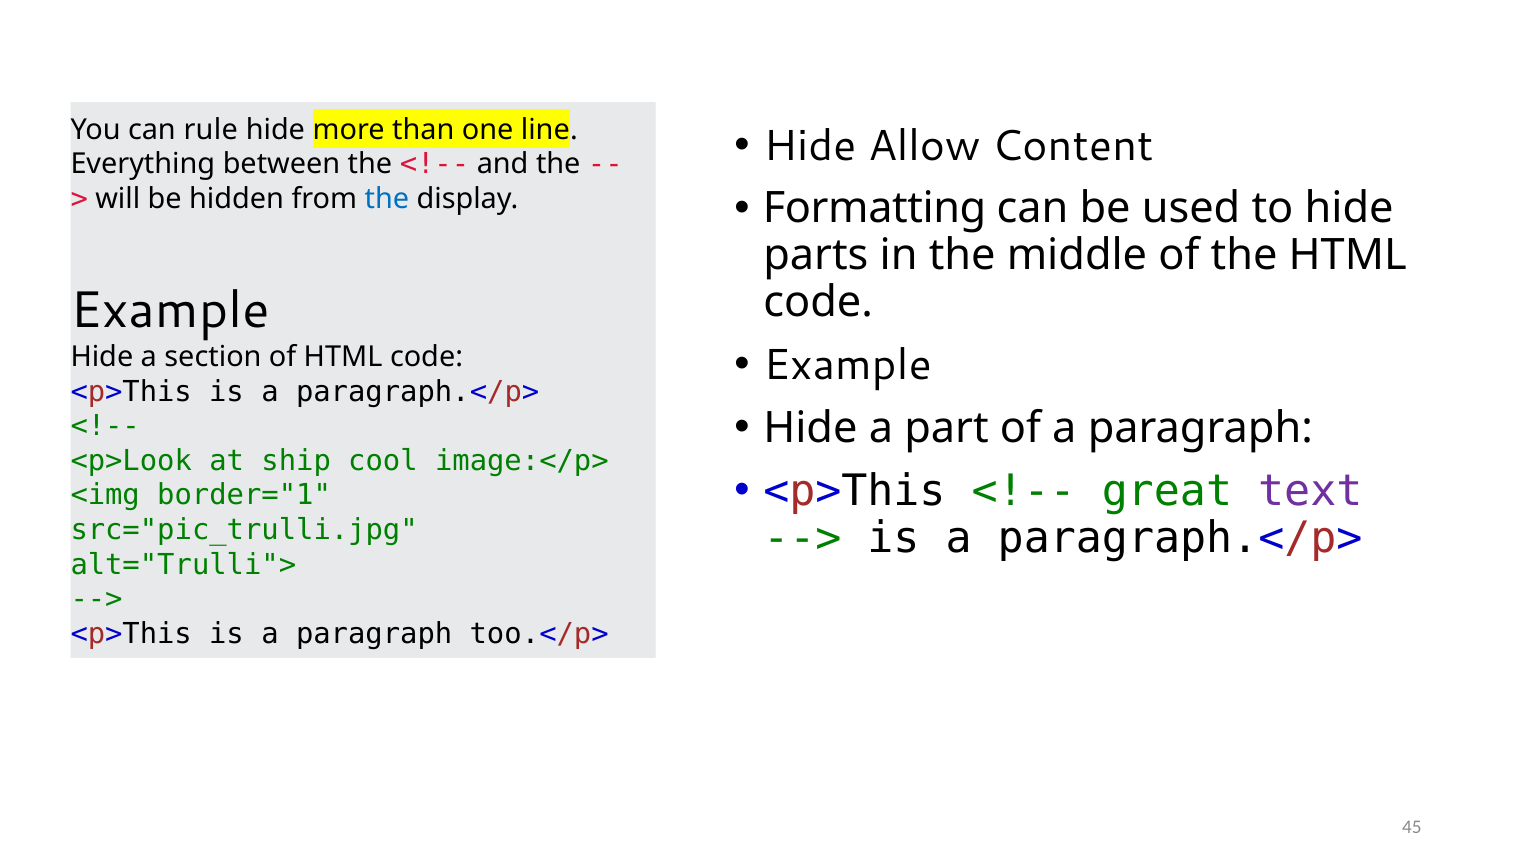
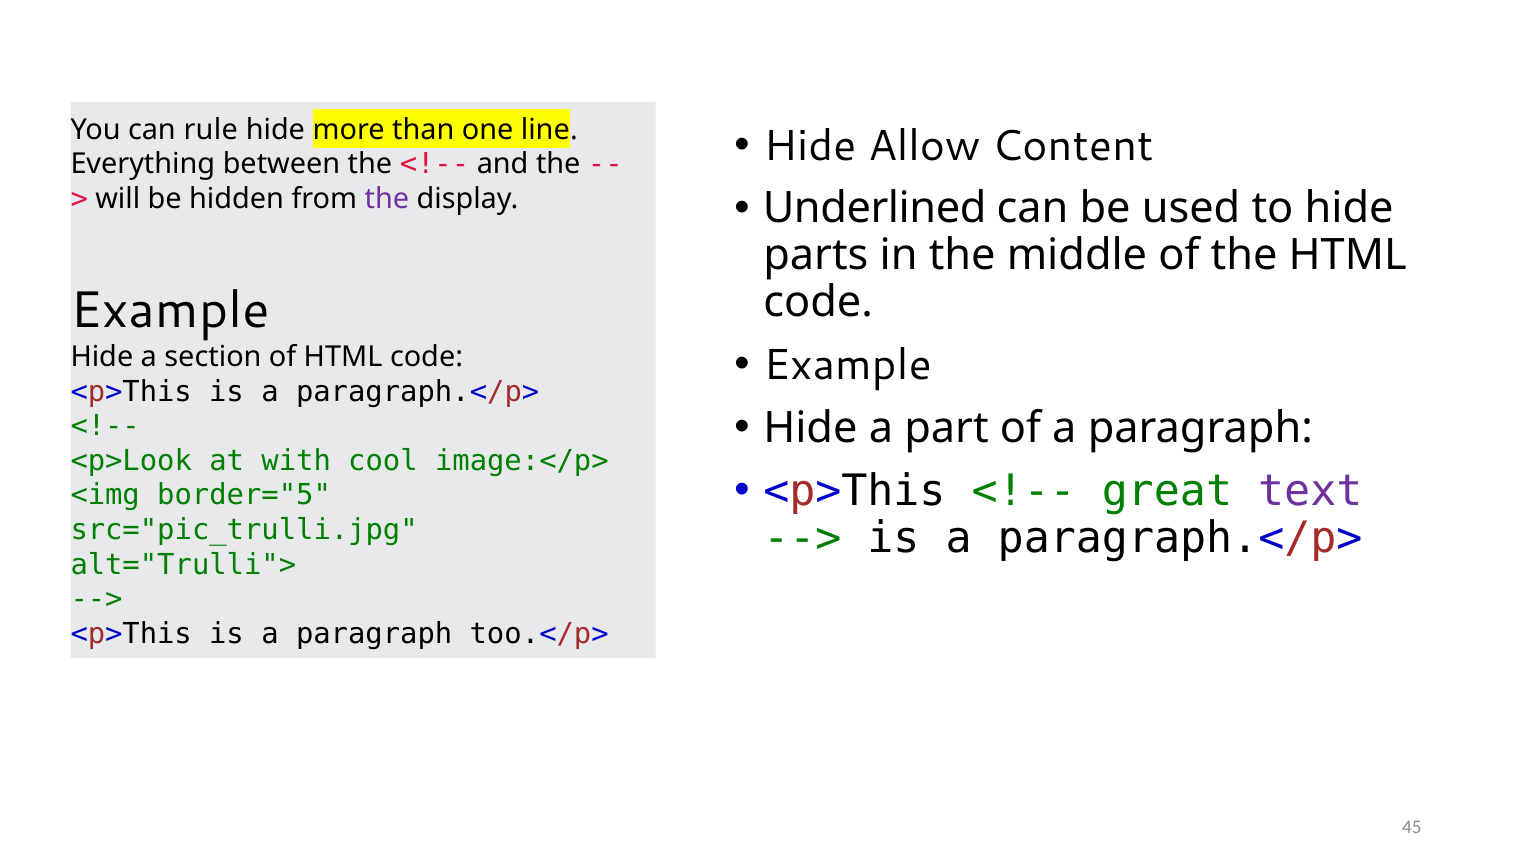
the colour: blue -> purple (387, 199)
Formatting: Formatting -> Underlined (875, 209)
ship: ship -> with (296, 461)
border="1: border="1 -> border="5 (244, 495)
